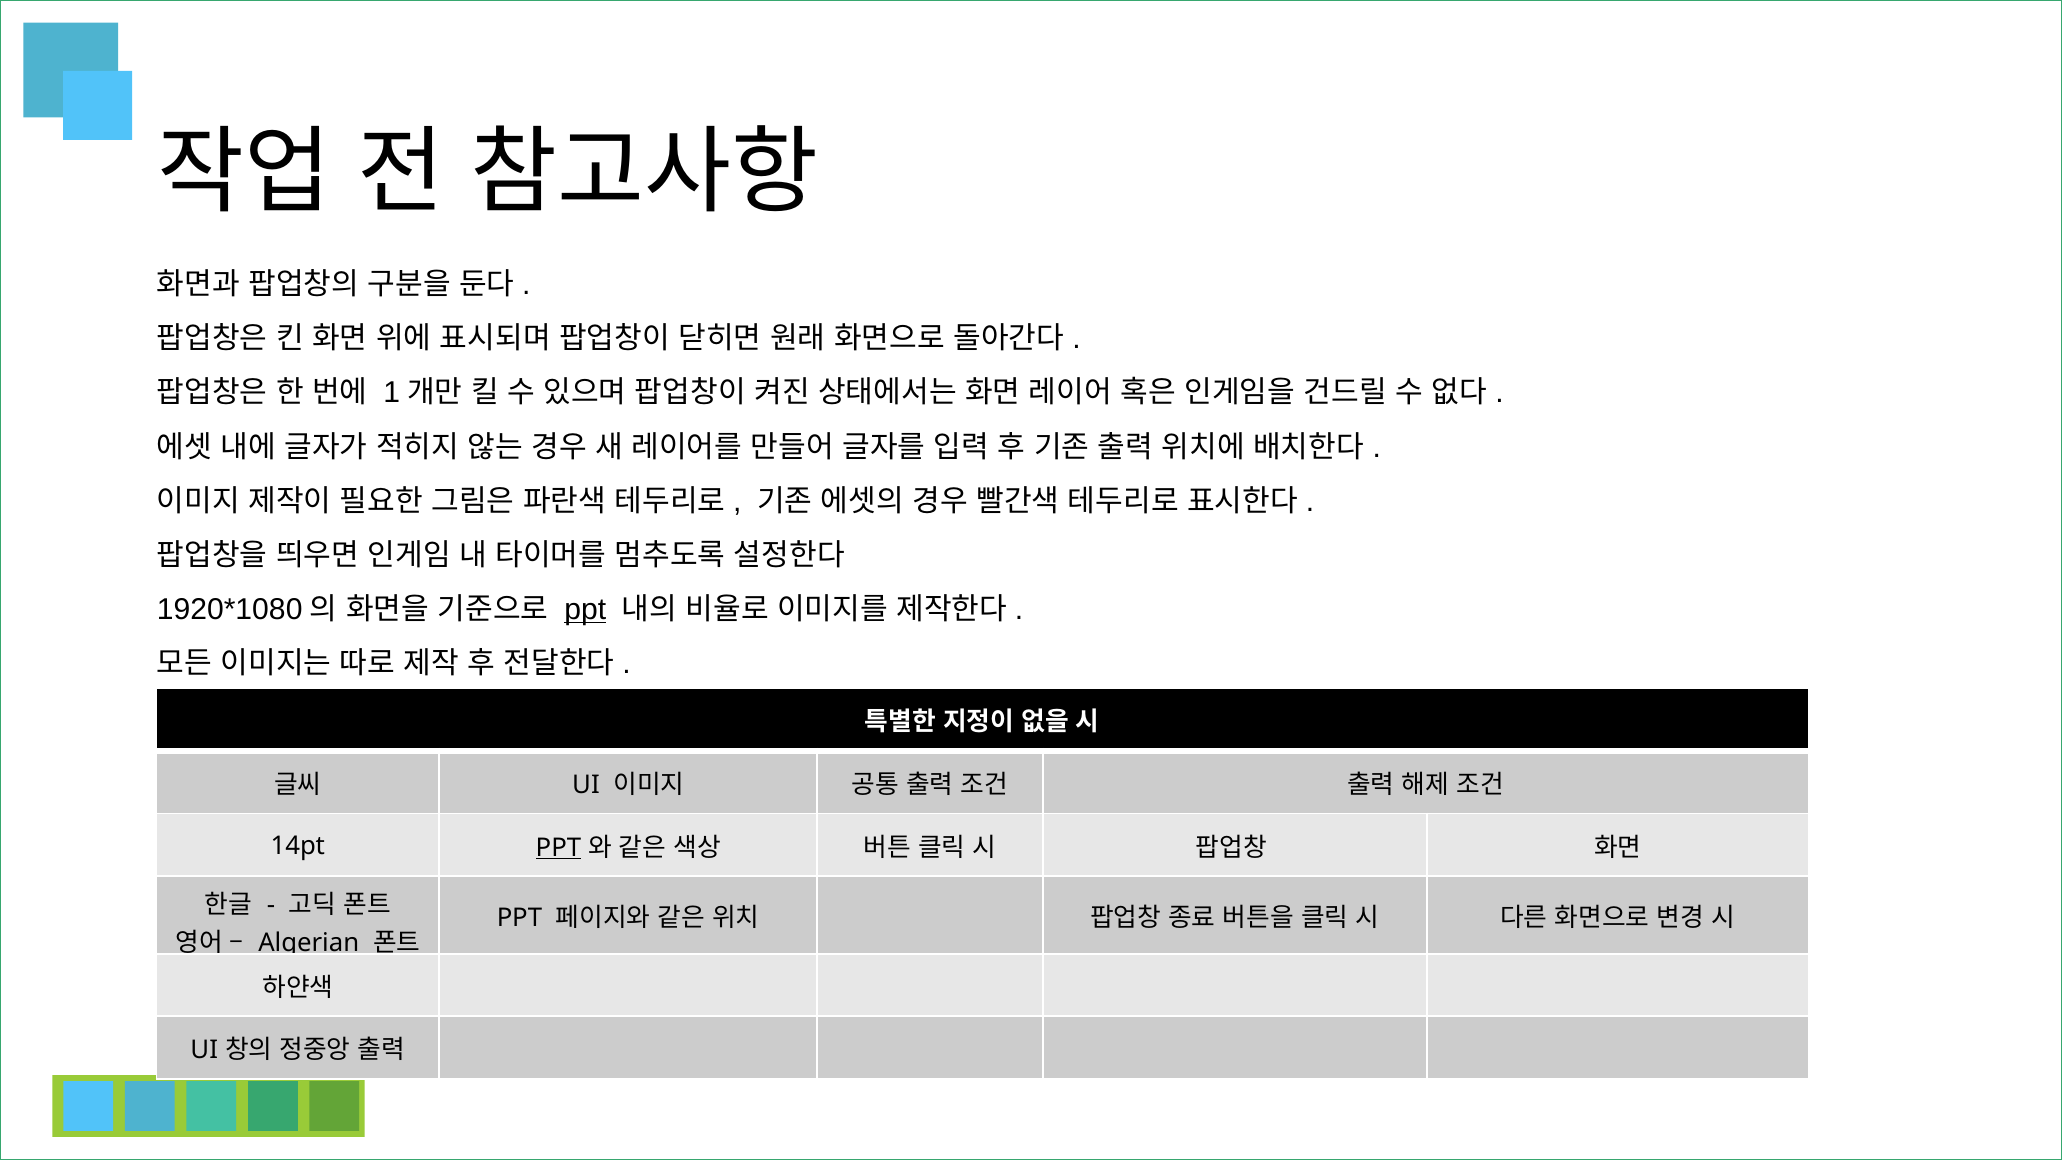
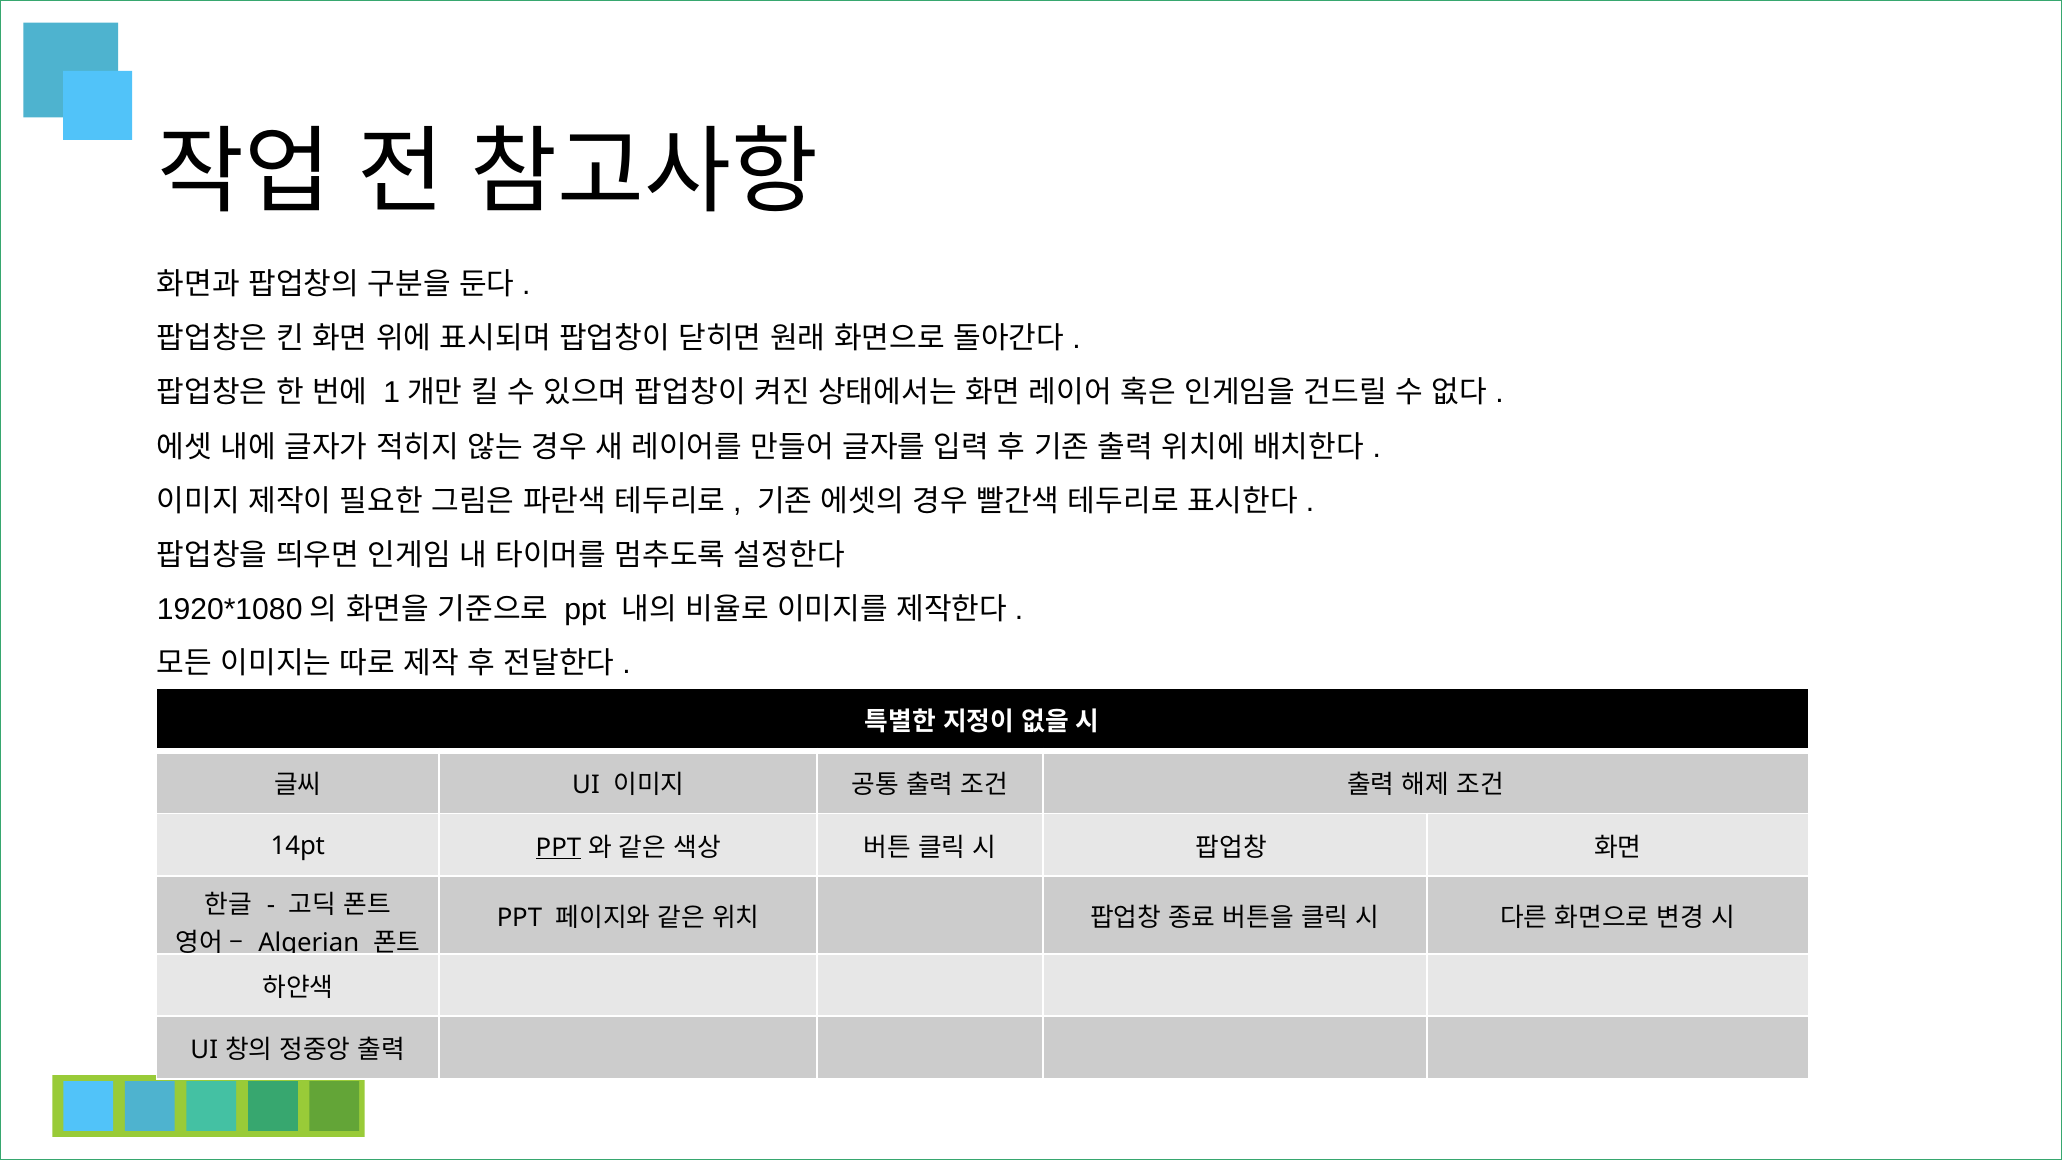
ppt underline: present -> none (585, 610)
